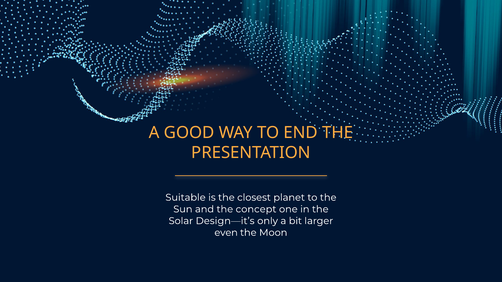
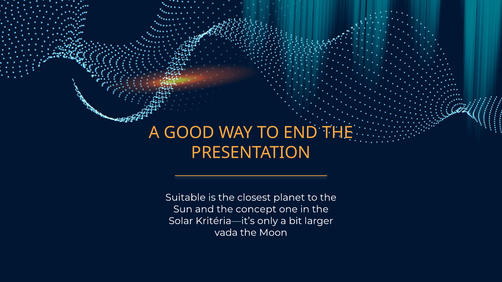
Design—it’s: Design—it’s -> Kritéria—it’s (225, 221)
even: even -> vada (226, 233)
